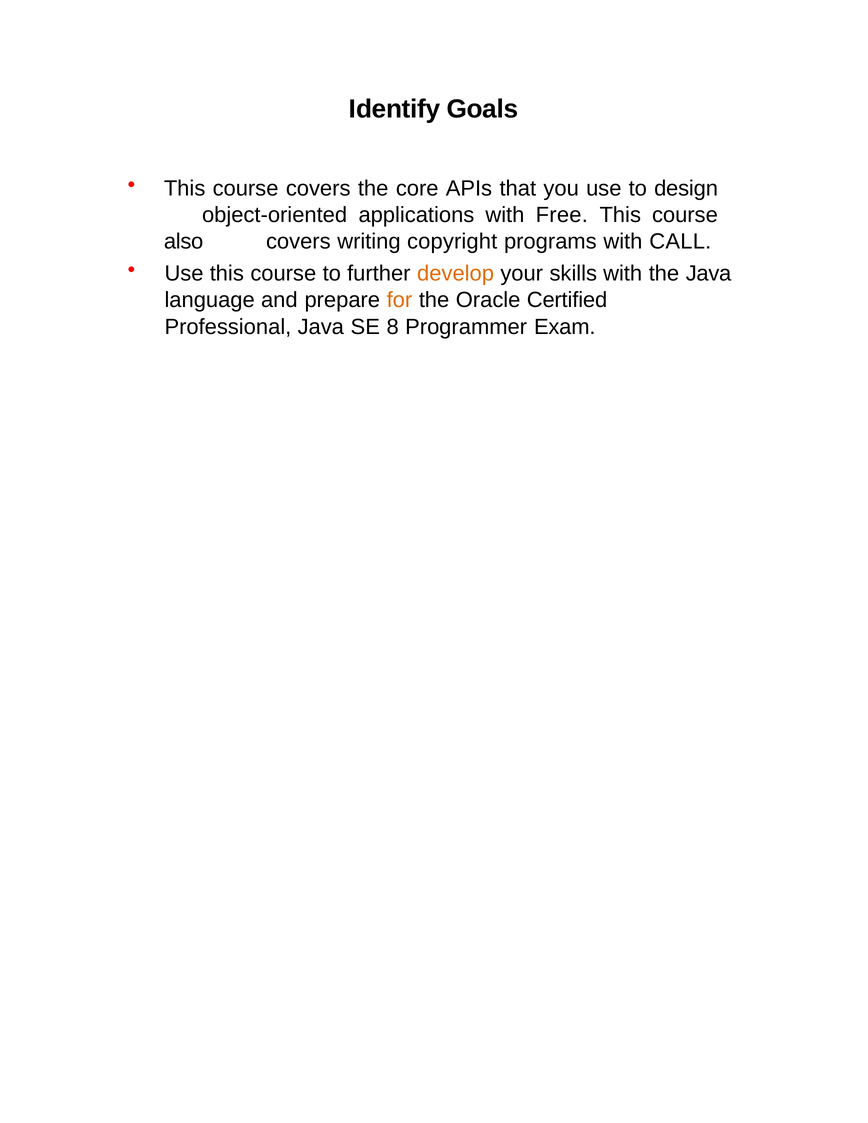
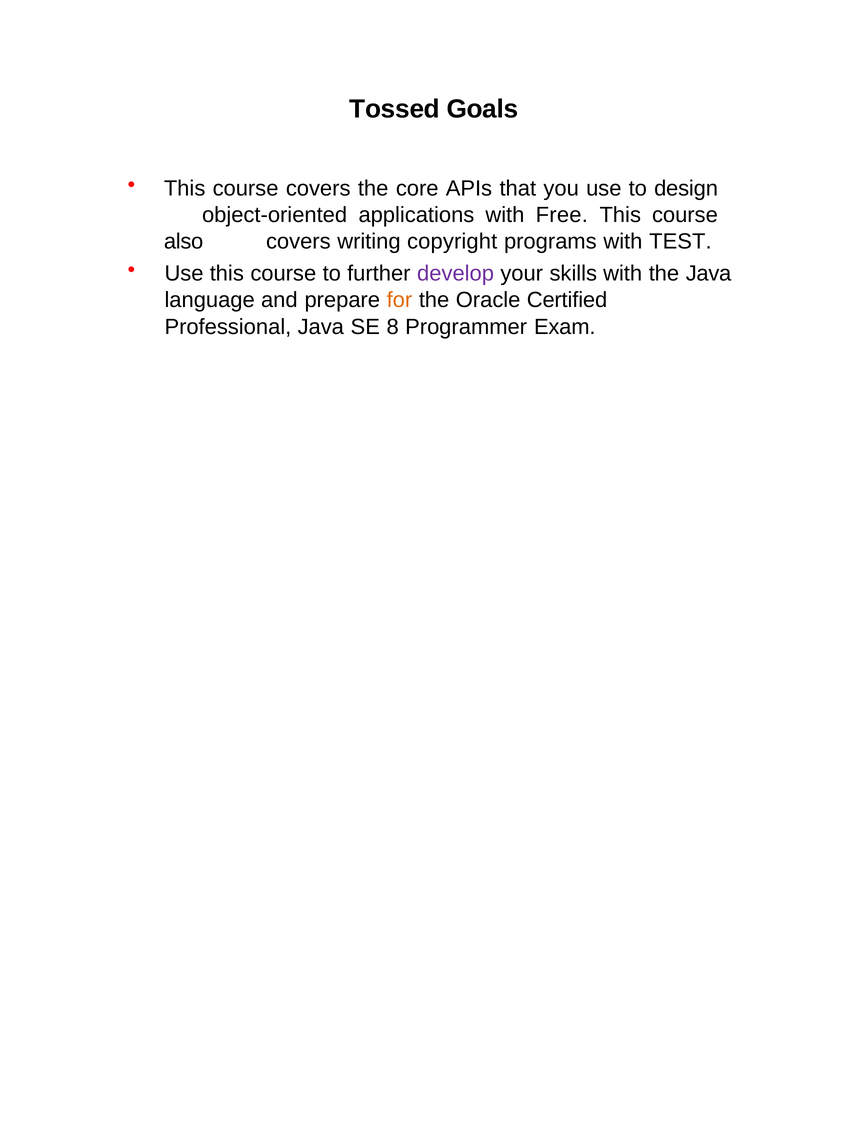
Identify: Identify -> Tossed (395, 109)
CALL: CALL -> TEST (680, 242)
develop colour: orange -> purple (456, 274)
